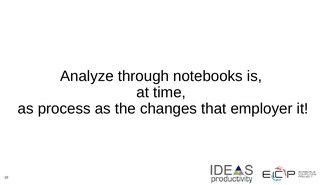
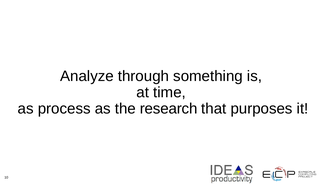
notebooks: notebooks -> something (208, 76)
changes: changes -> research (169, 109)
employer: employer -> purposes (262, 109)
